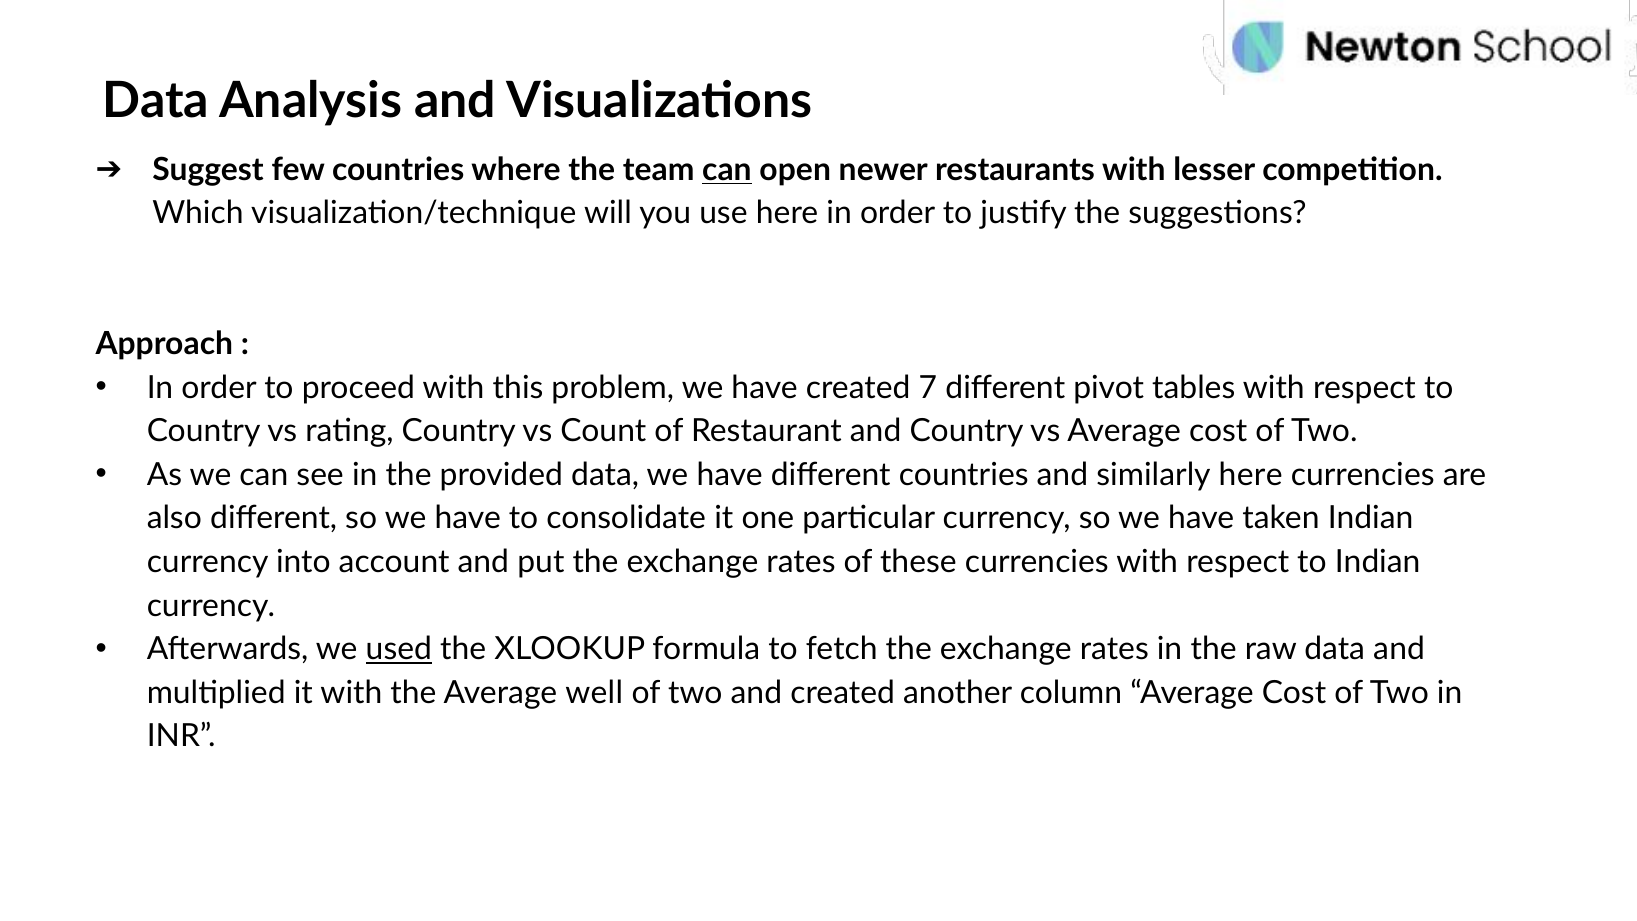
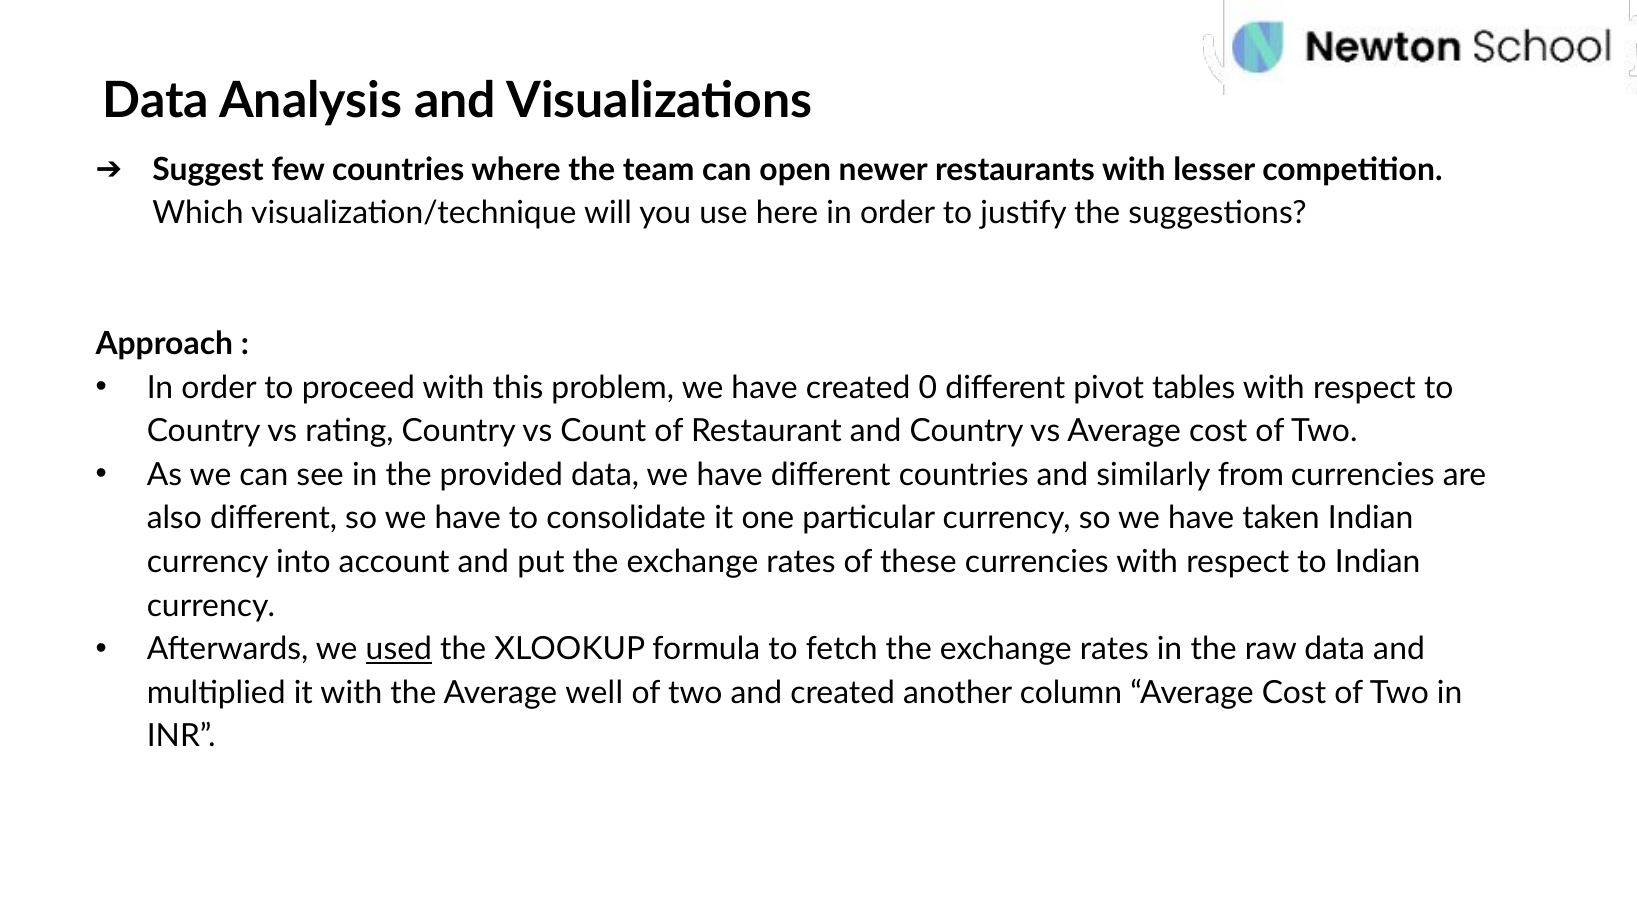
can underline: present -> none (727, 170)
7: 7 -> 0 (928, 388)
similarly here: here -> from (1251, 475)
